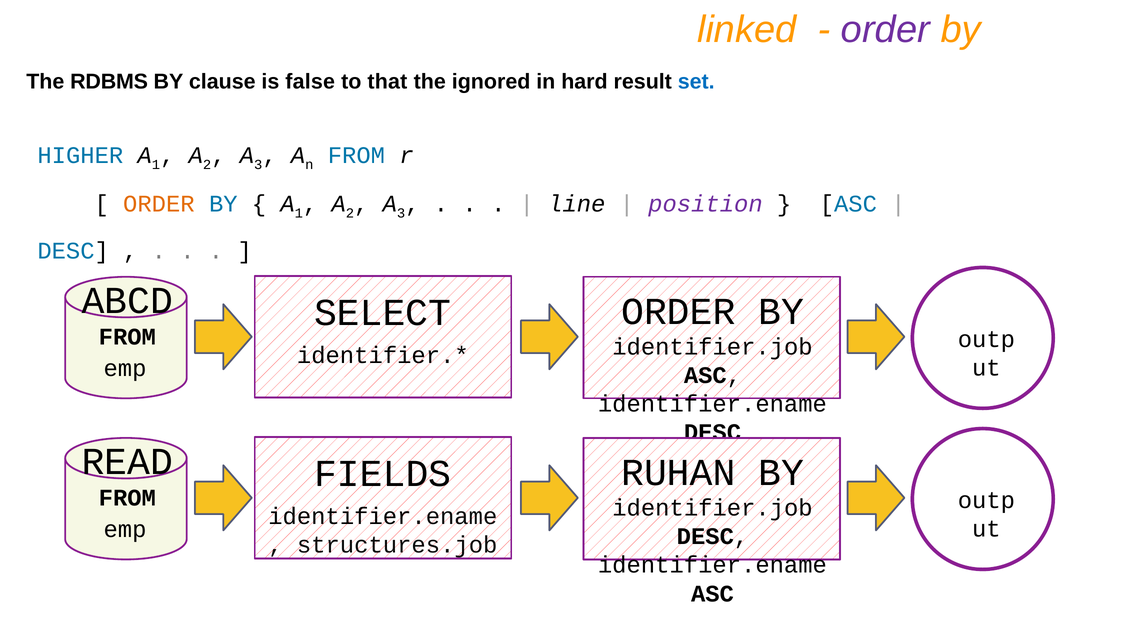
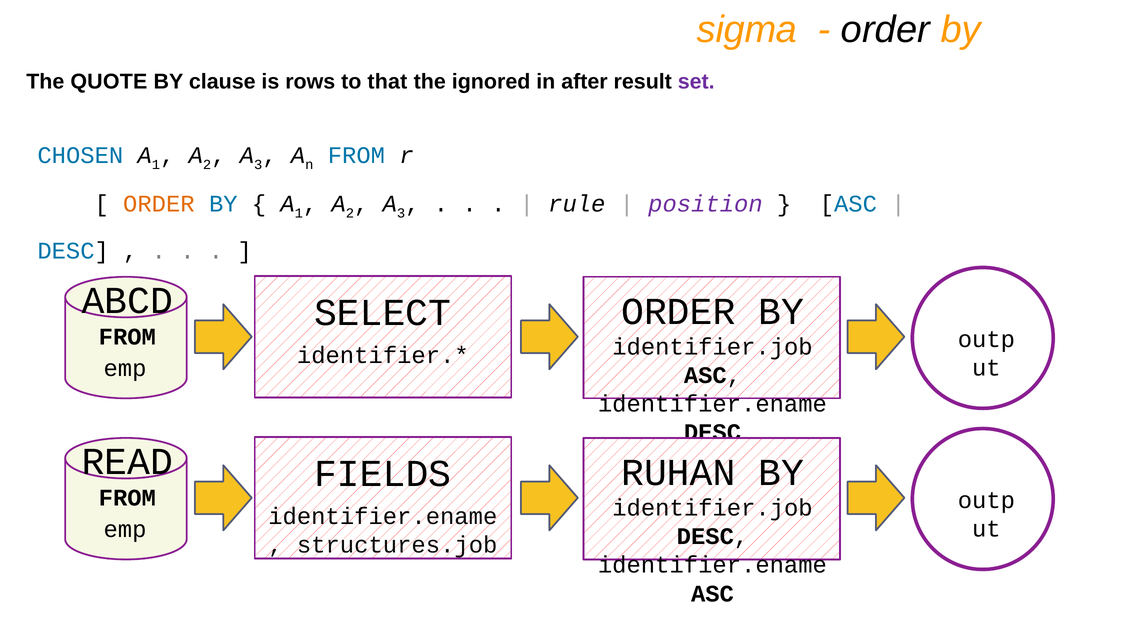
linked: linked -> sigma (747, 30)
order colour: purple -> black (885, 30)
RDBMS: RDBMS -> QUOTE (109, 82)
false: false -> rows (310, 82)
hard: hard -> after (584, 82)
set colour: blue -> purple (696, 82)
HIGHER: HIGHER -> CHOSEN (80, 155)
line: line -> rule (577, 204)
